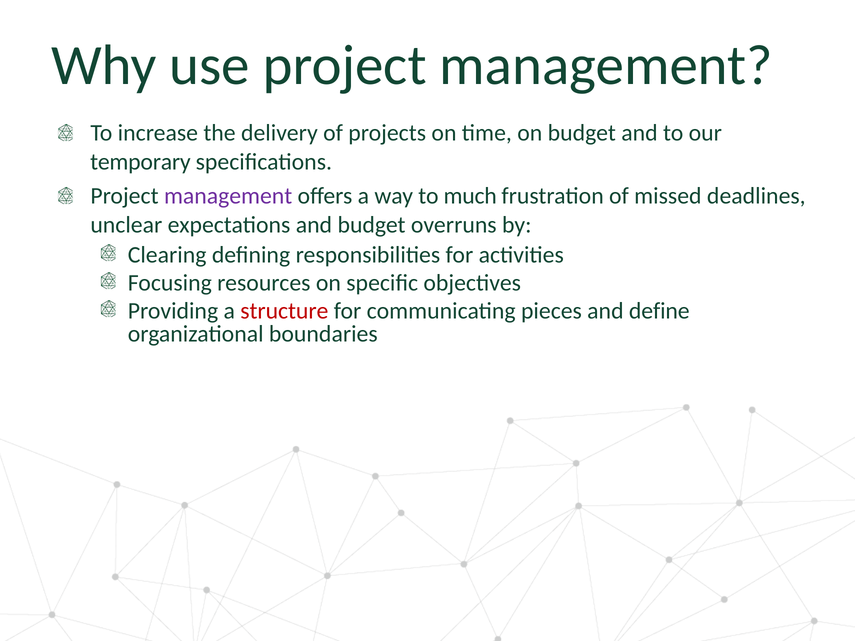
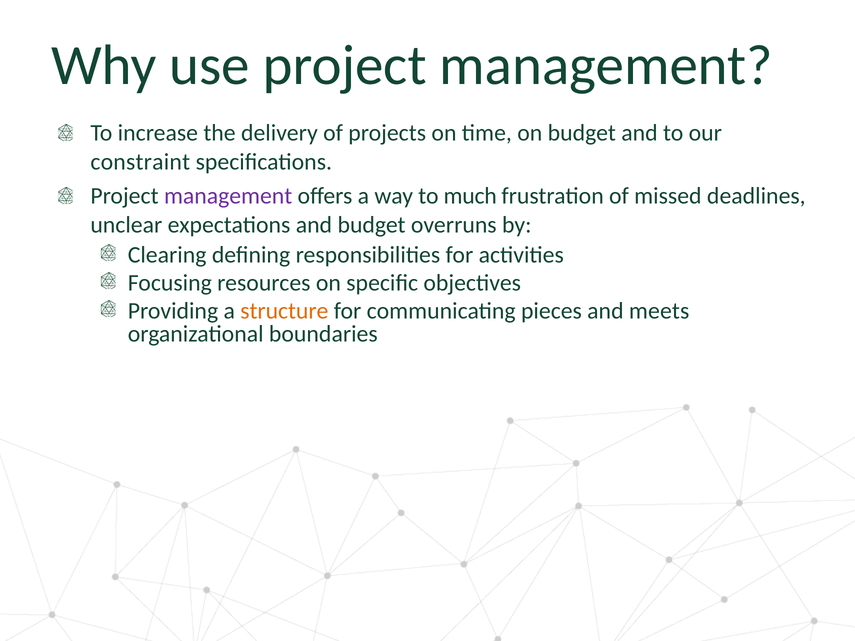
temporary: temporary -> constraint (140, 162)
structure colour: red -> orange (284, 311)
define: define -> meets (659, 311)
